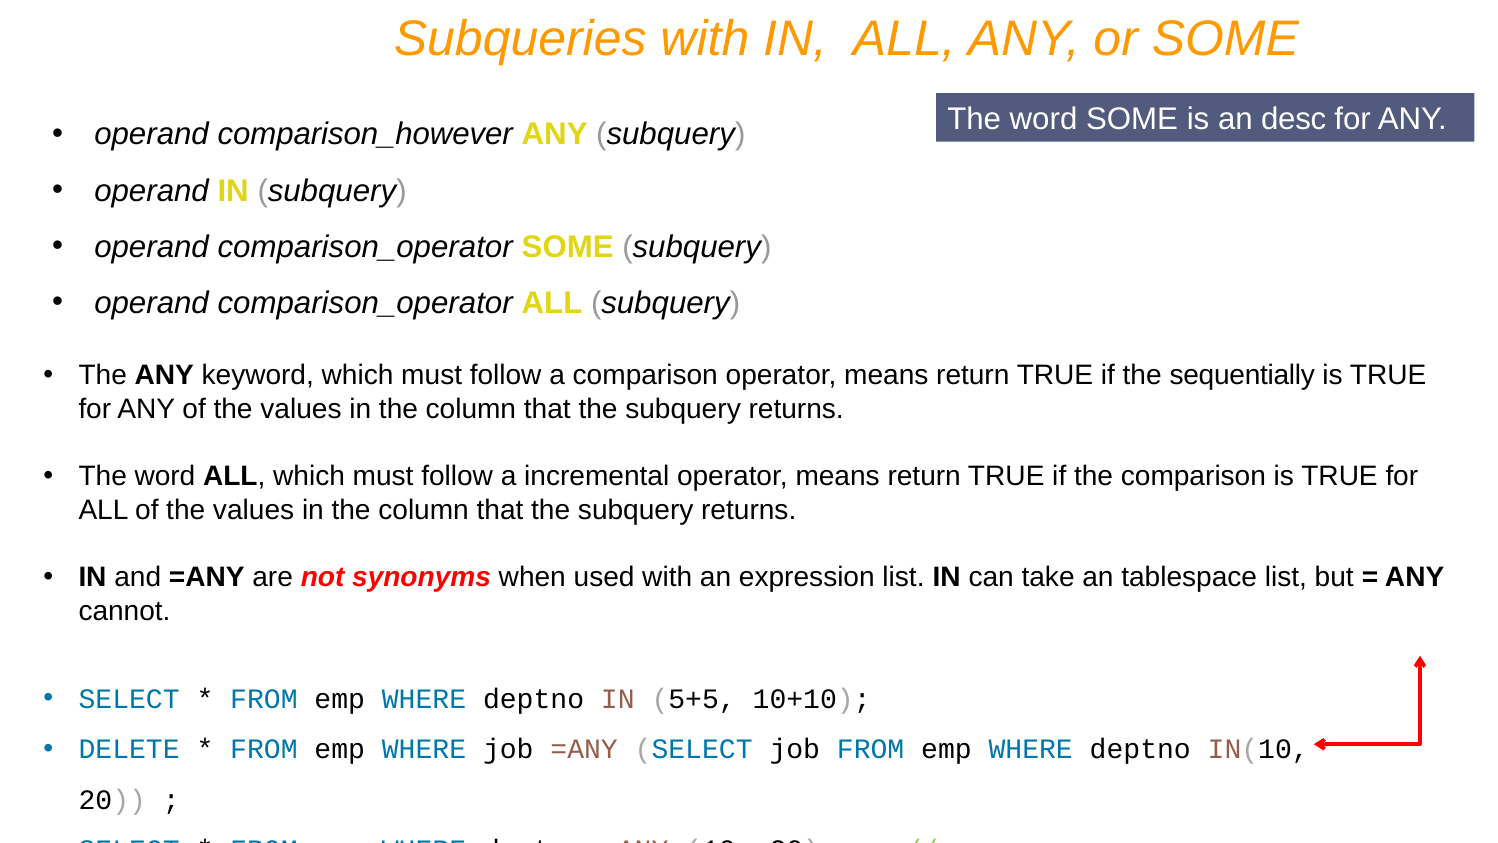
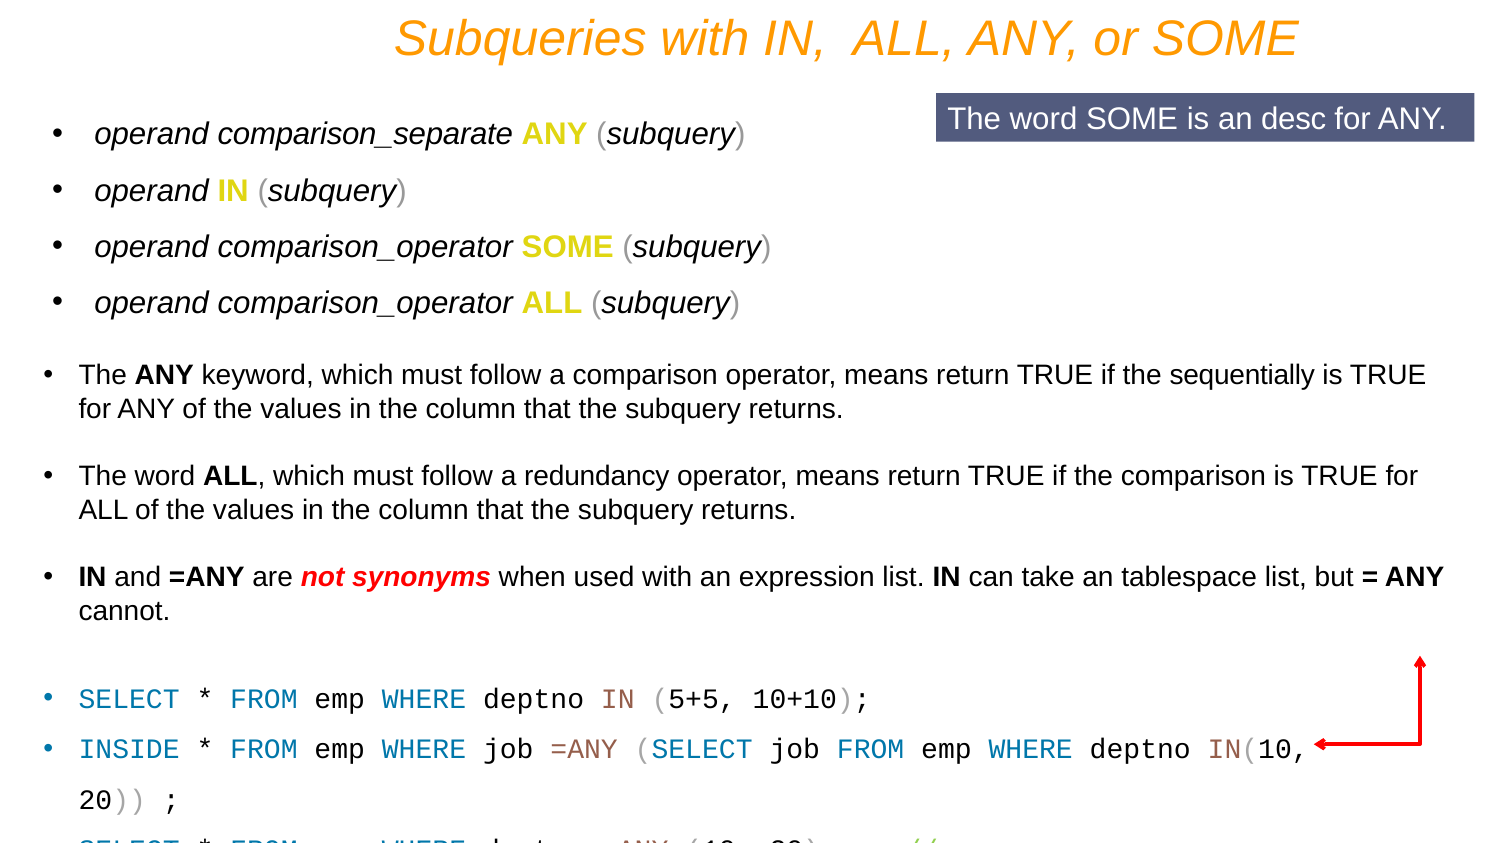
comparison_however: comparison_however -> comparison_separate (365, 135)
incremental: incremental -> redundancy (597, 476)
DELETE: DELETE -> INSIDE (129, 749)
